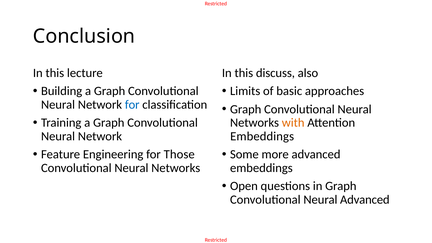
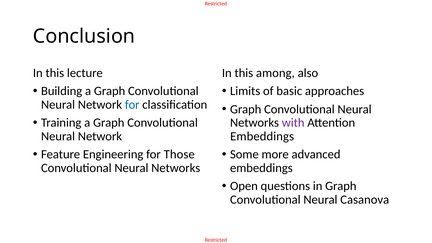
discuss: discuss -> among (275, 73)
with colour: orange -> purple (293, 123)
Neural Advanced: Advanced -> Casanova (365, 200)
